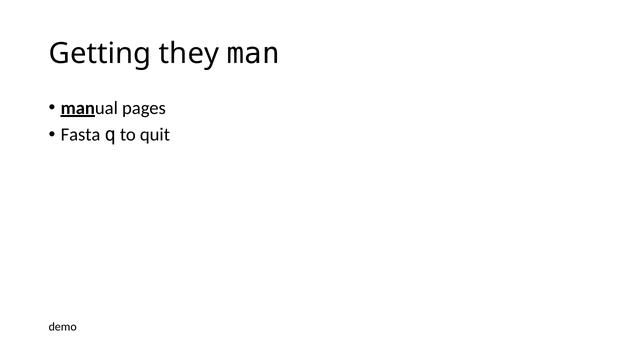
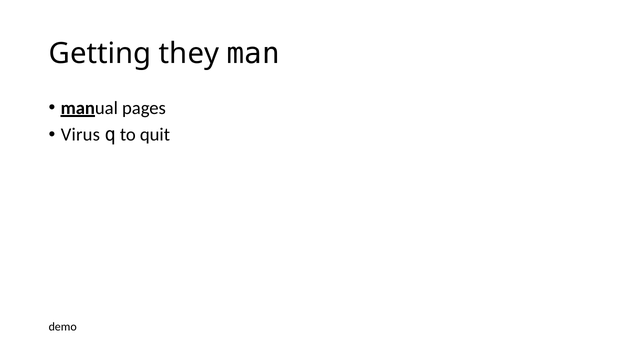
Fasta: Fasta -> Virus (80, 135)
